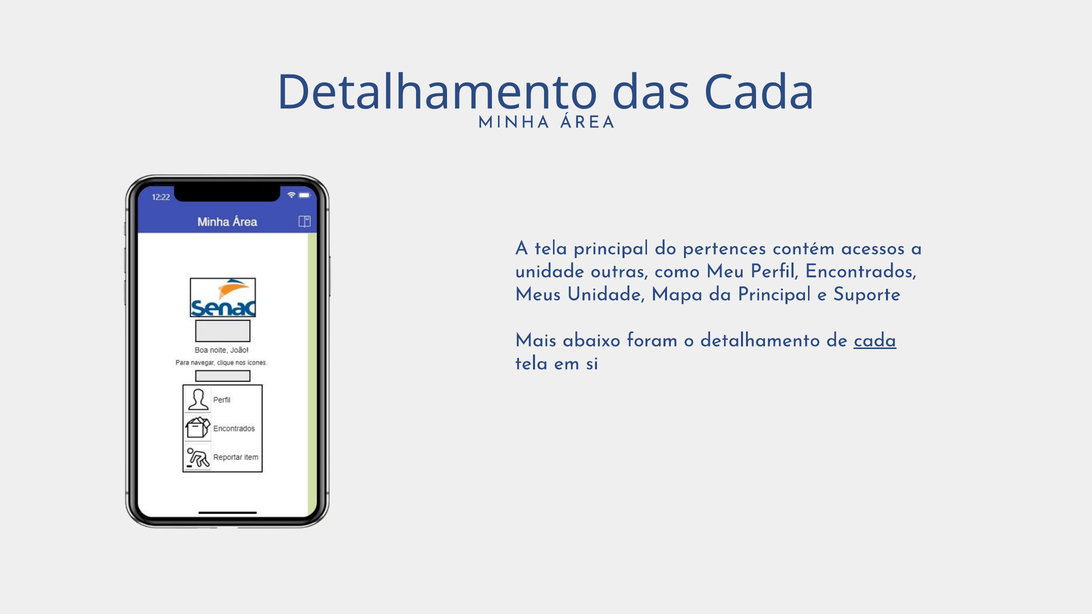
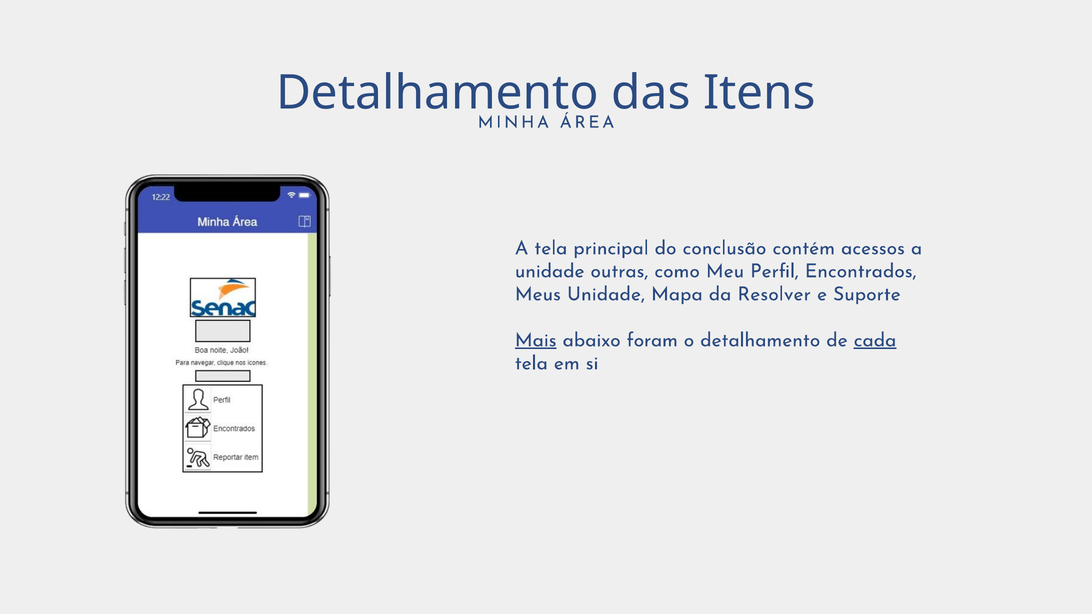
das Cada: Cada -> Itens (759, 93)
pertences: pertences -> conclusão (724, 248)
da Principal: Principal -> Resolver (774, 294)
Mais underline: none -> present (536, 340)
